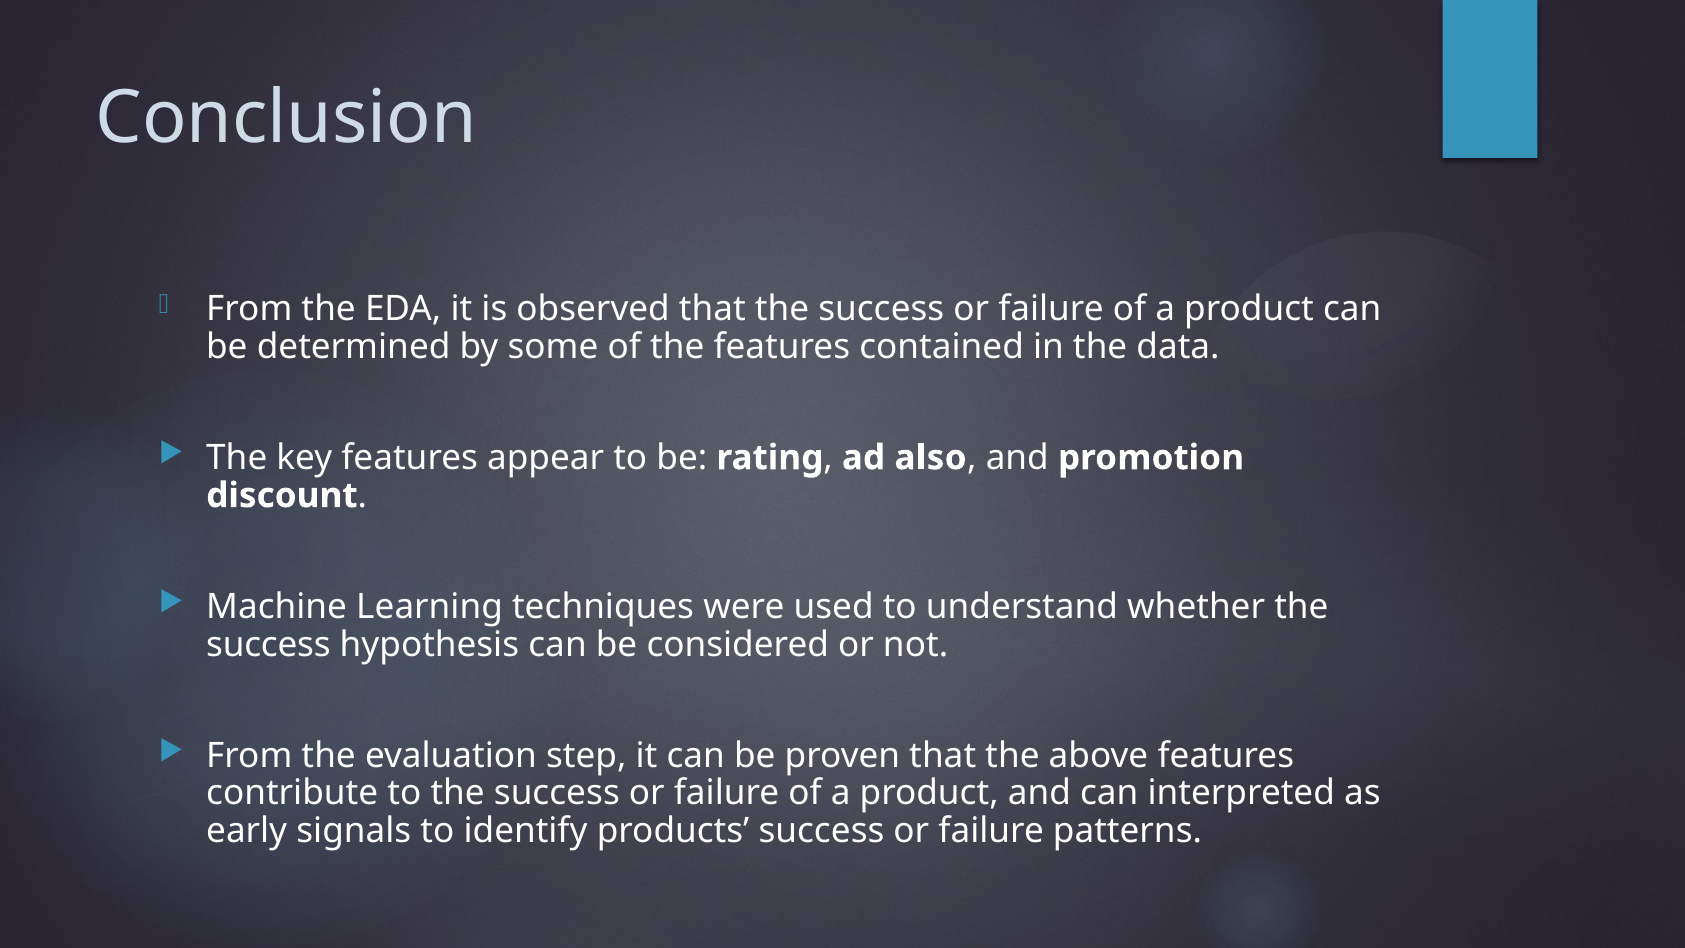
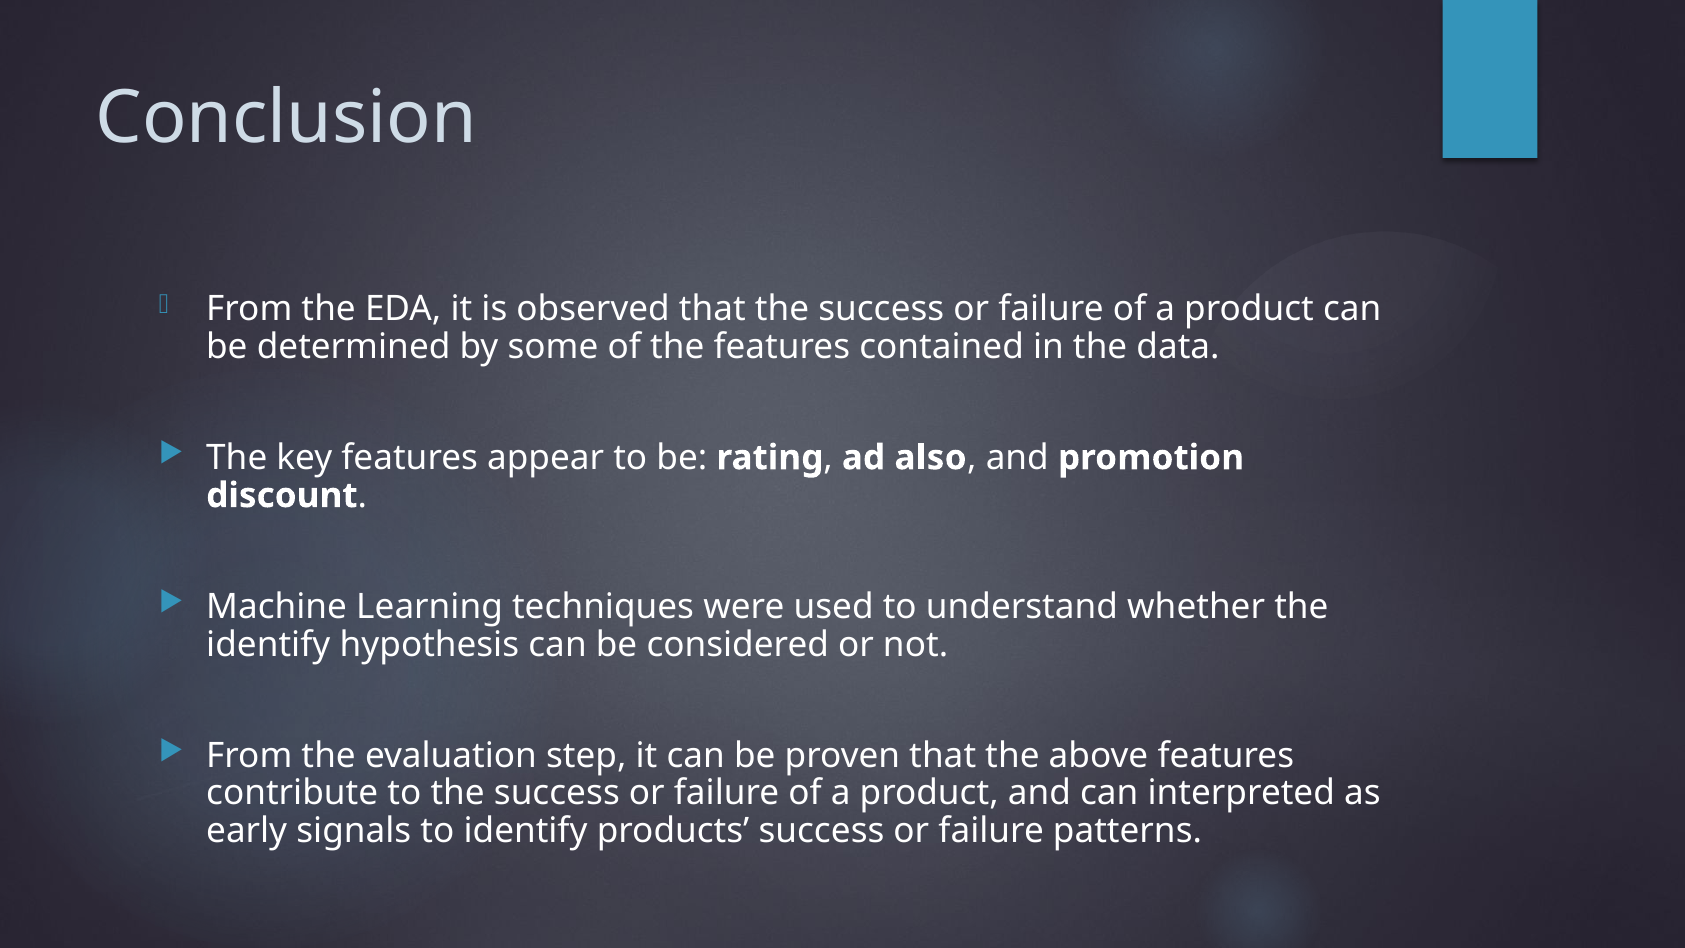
success: success -> identify (268, 644)
